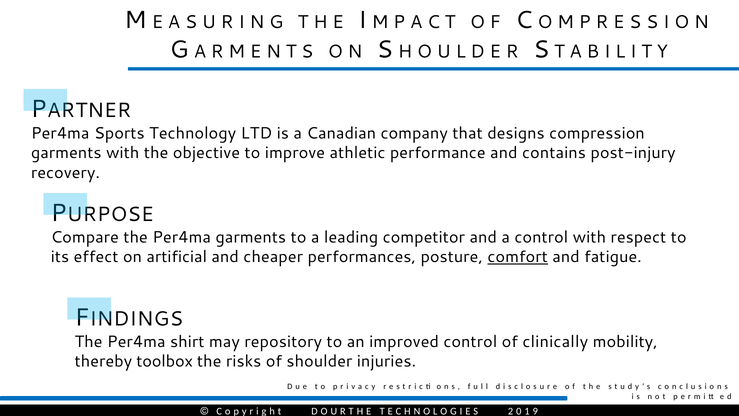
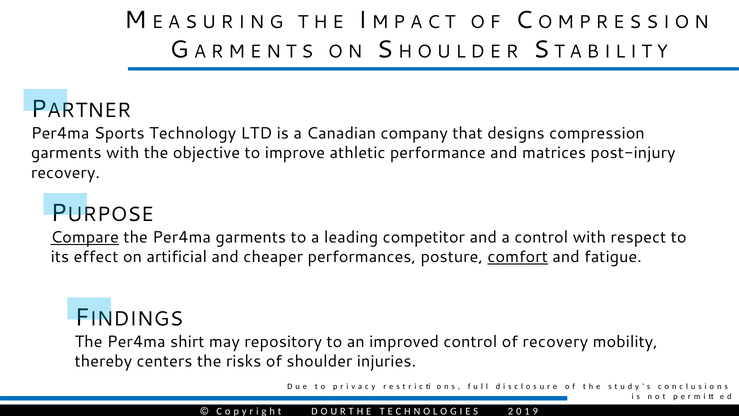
contains: contains -> matrices (554, 153)
Compare underline: none -> present (85, 237)
of clinically: clinically -> recovery (555, 342)
toolbox: toolbox -> centers (165, 361)
